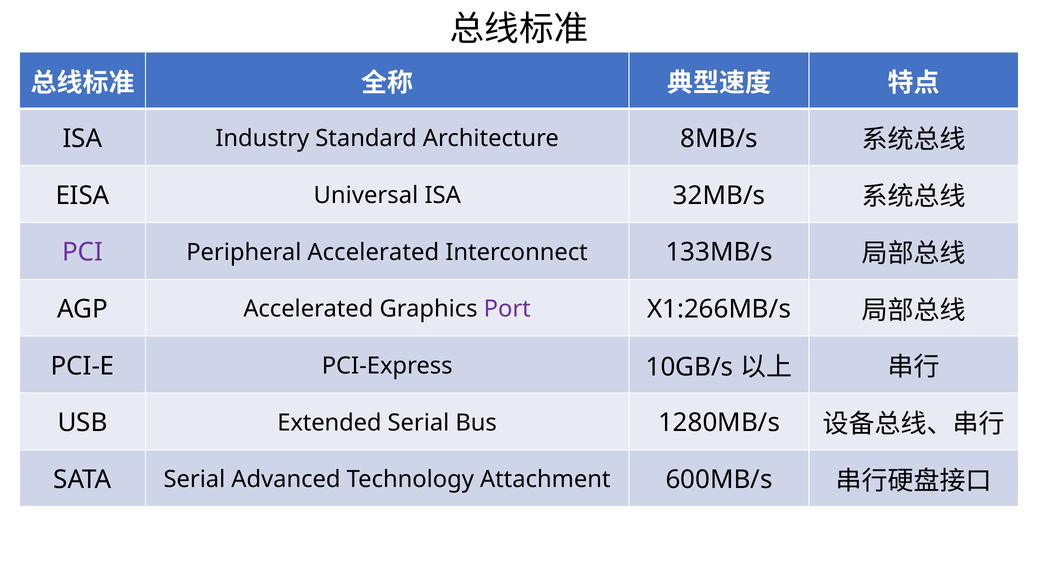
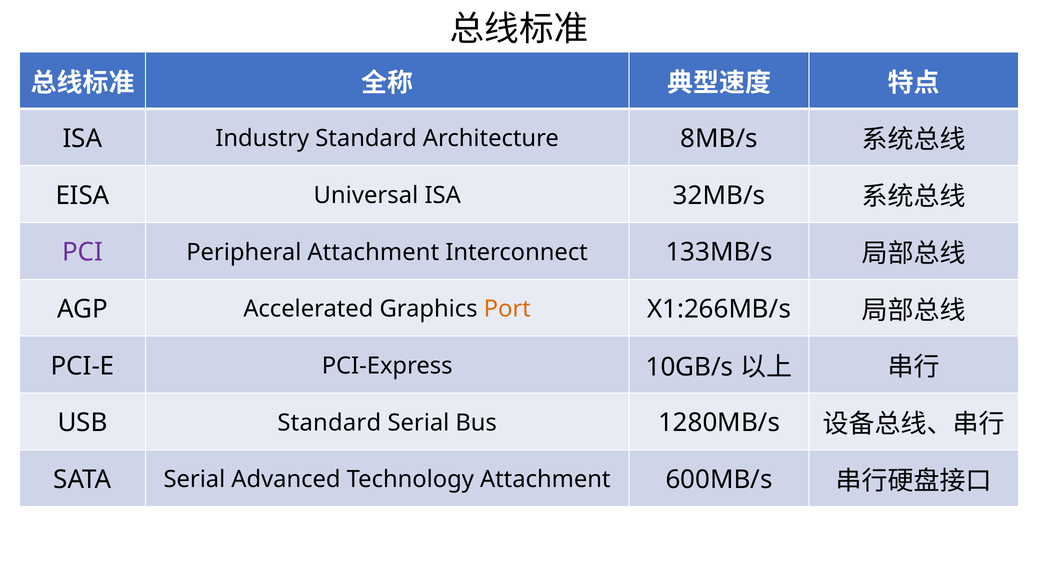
Peripheral Accelerated: Accelerated -> Attachment (373, 252)
Port colour: purple -> orange (507, 309)
USB Extended: Extended -> Standard (329, 423)
